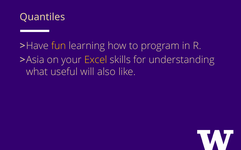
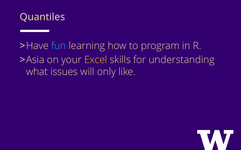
fun colour: yellow -> light blue (59, 46)
useful: useful -> issues (64, 72)
also: also -> only (106, 72)
